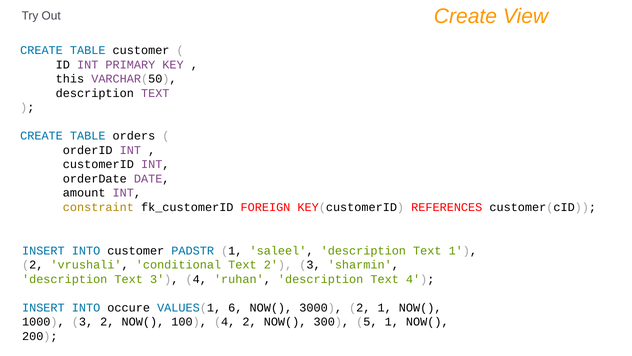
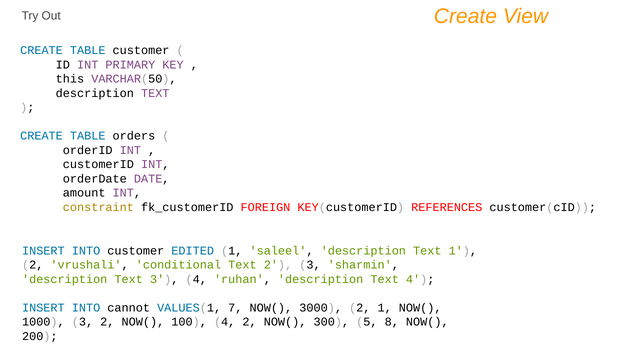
PADSTR: PADSTR -> EDITED (193, 250)
occure: occure -> cannot (129, 307)
6: 6 -> 7 (235, 307)
5 1: 1 -> 8 (392, 321)
